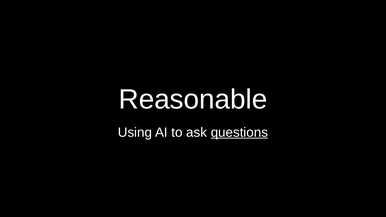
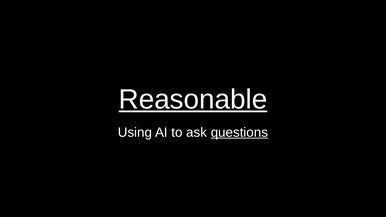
Reasonable underline: none -> present (193, 99)
